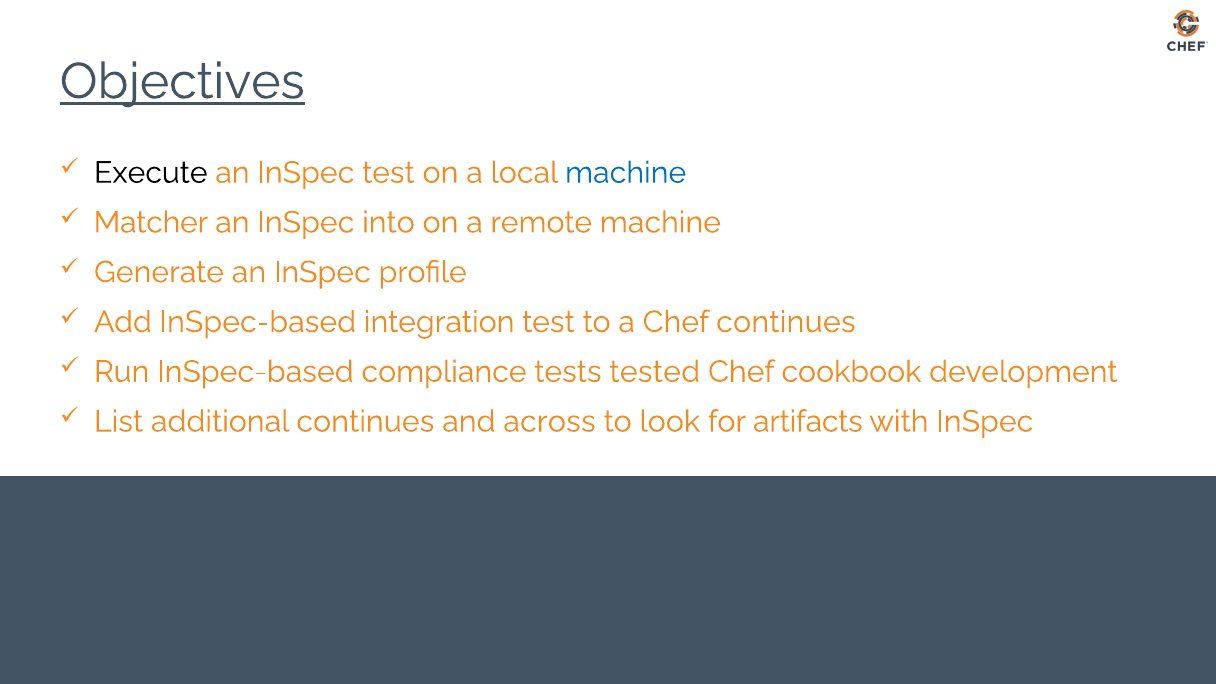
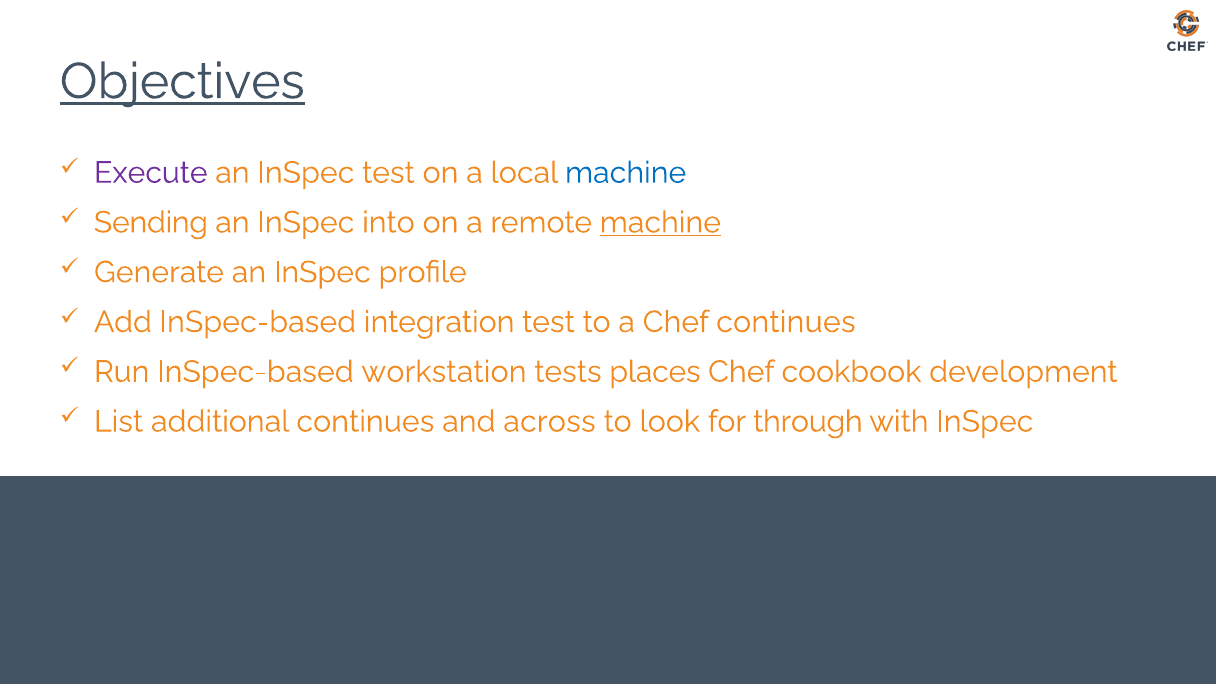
Execute colour: black -> purple (151, 173)
Matcher: Matcher -> Sending (151, 222)
machine underline: none -> present (660, 222)
compliance: compliance -> workstation (444, 372)
tested: tested -> places (655, 372)
artifacts: artifacts -> through (808, 422)
